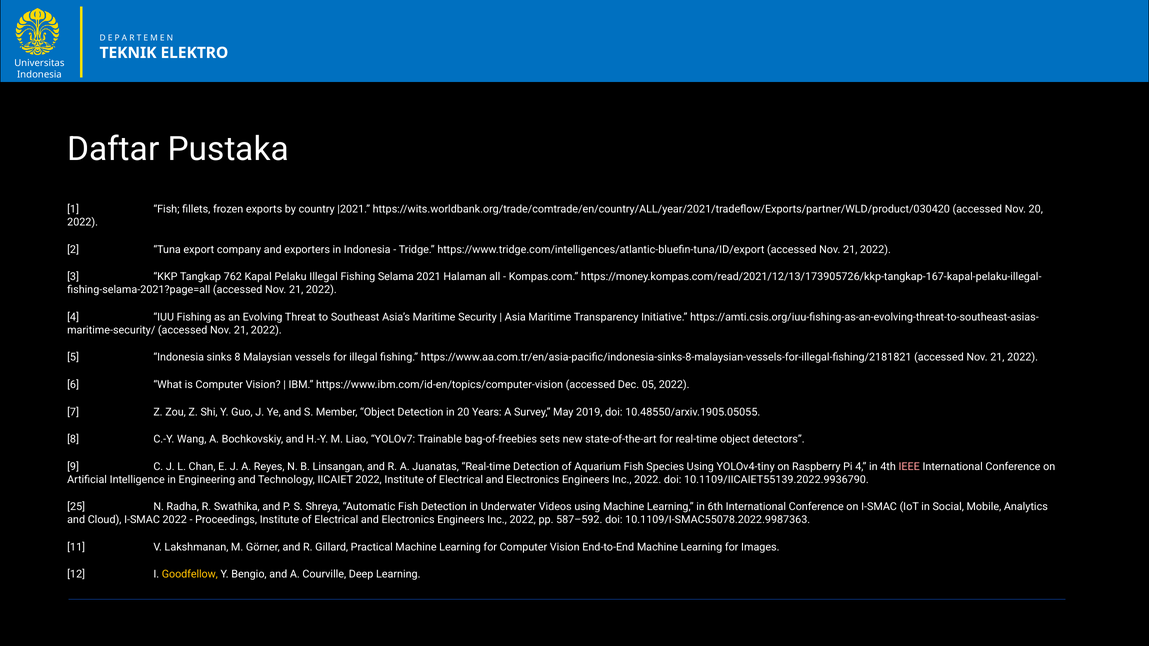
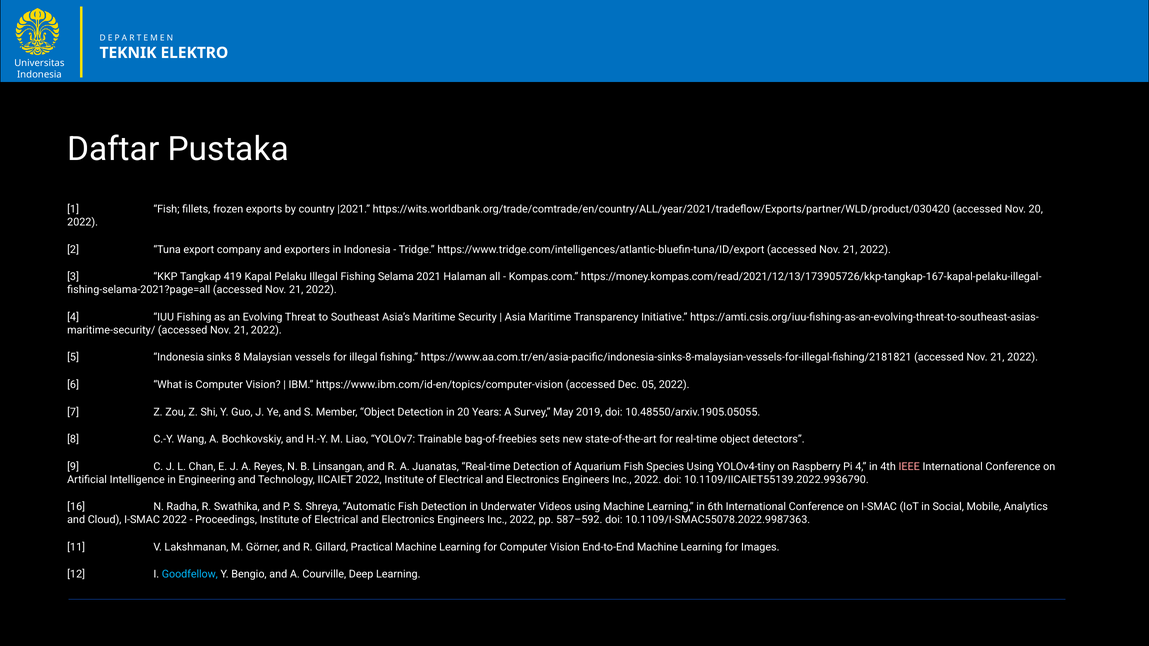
762: 762 -> 419 (233, 277)
25: 25 -> 16 (76, 507)
Goodfellow colour: yellow -> light blue (190, 575)
